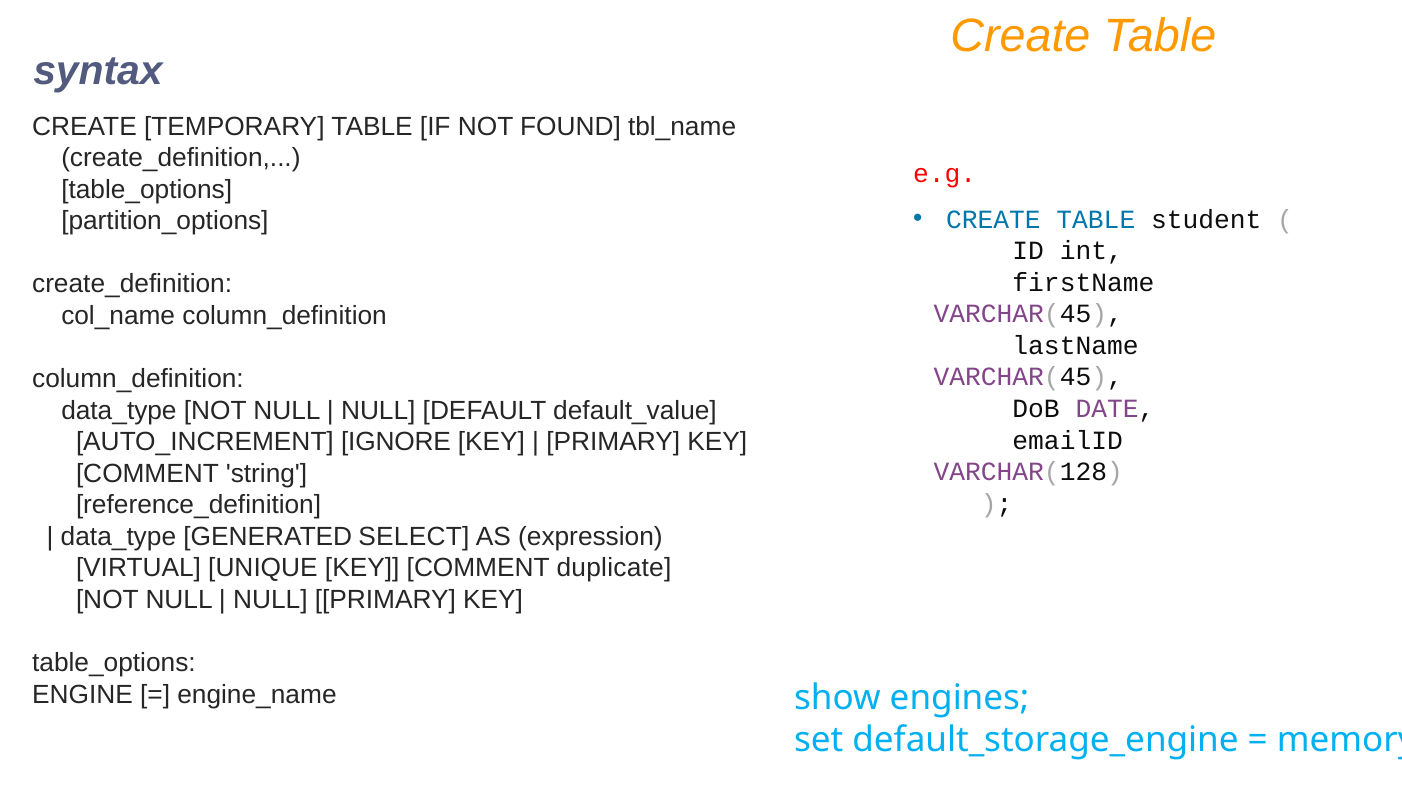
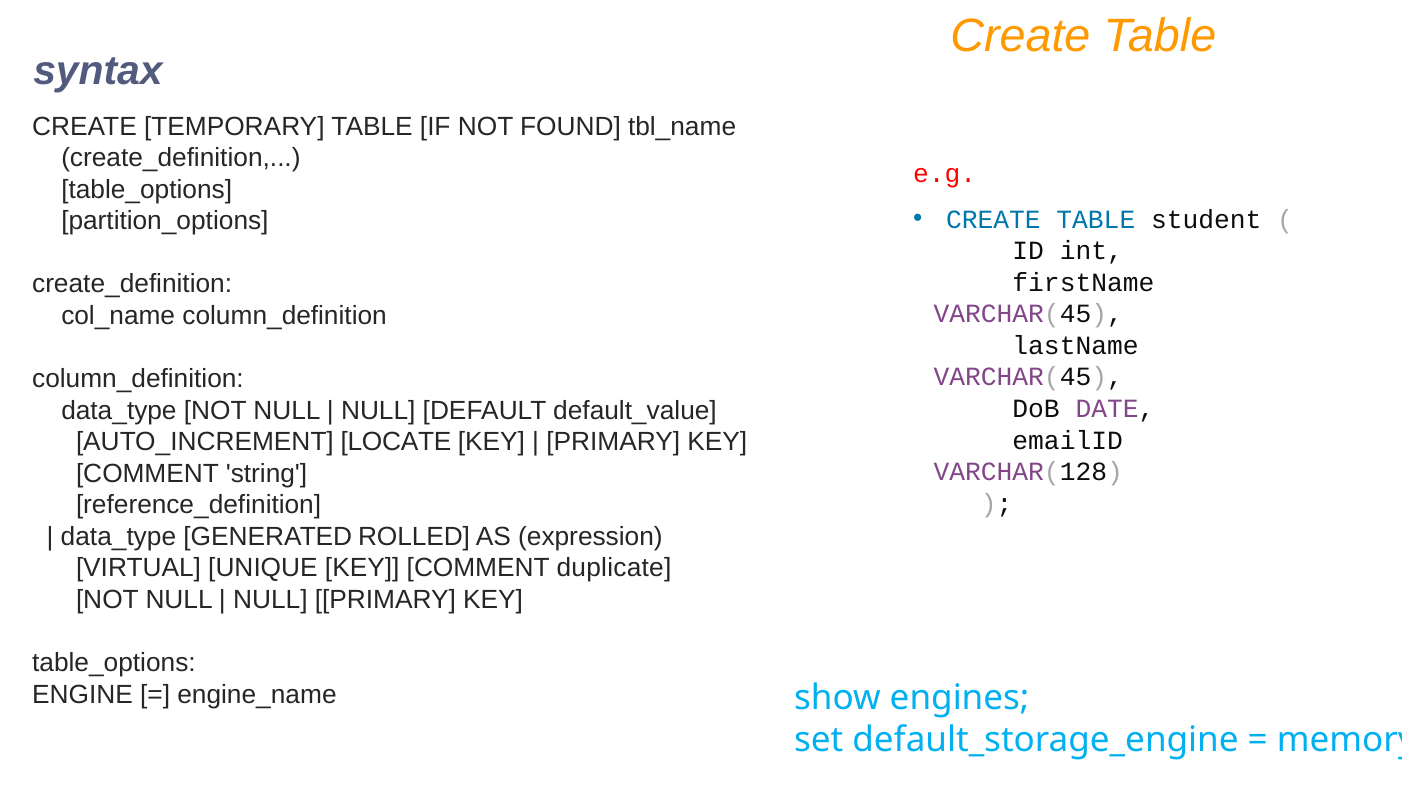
IGNORE: IGNORE -> LOCATE (396, 442)
SELECT: SELECT -> ROLLED (414, 536)
